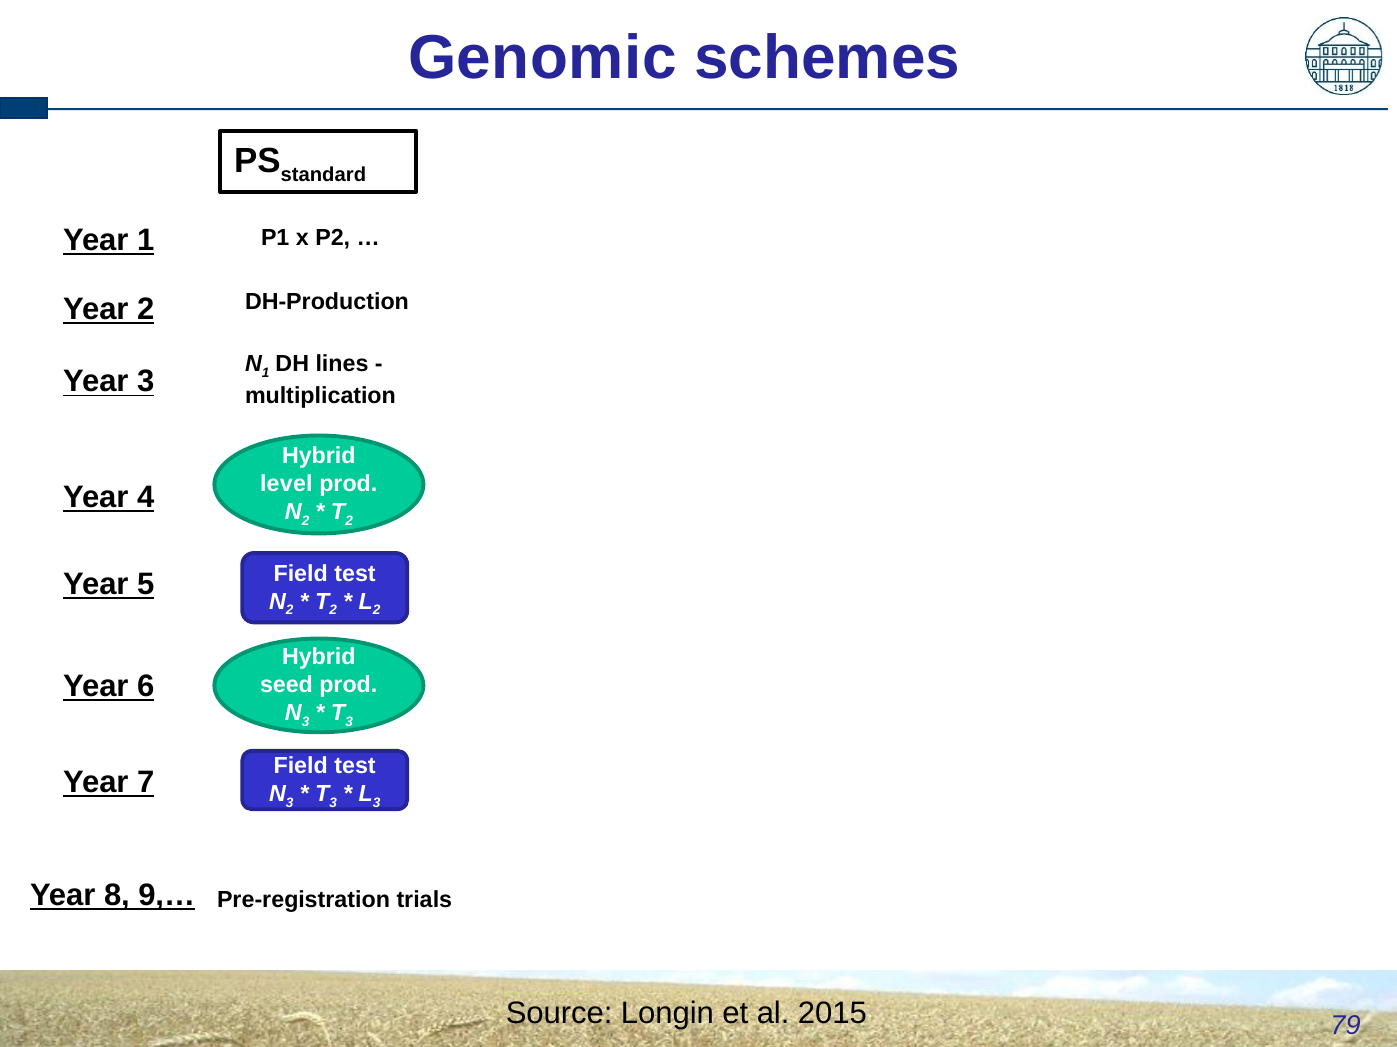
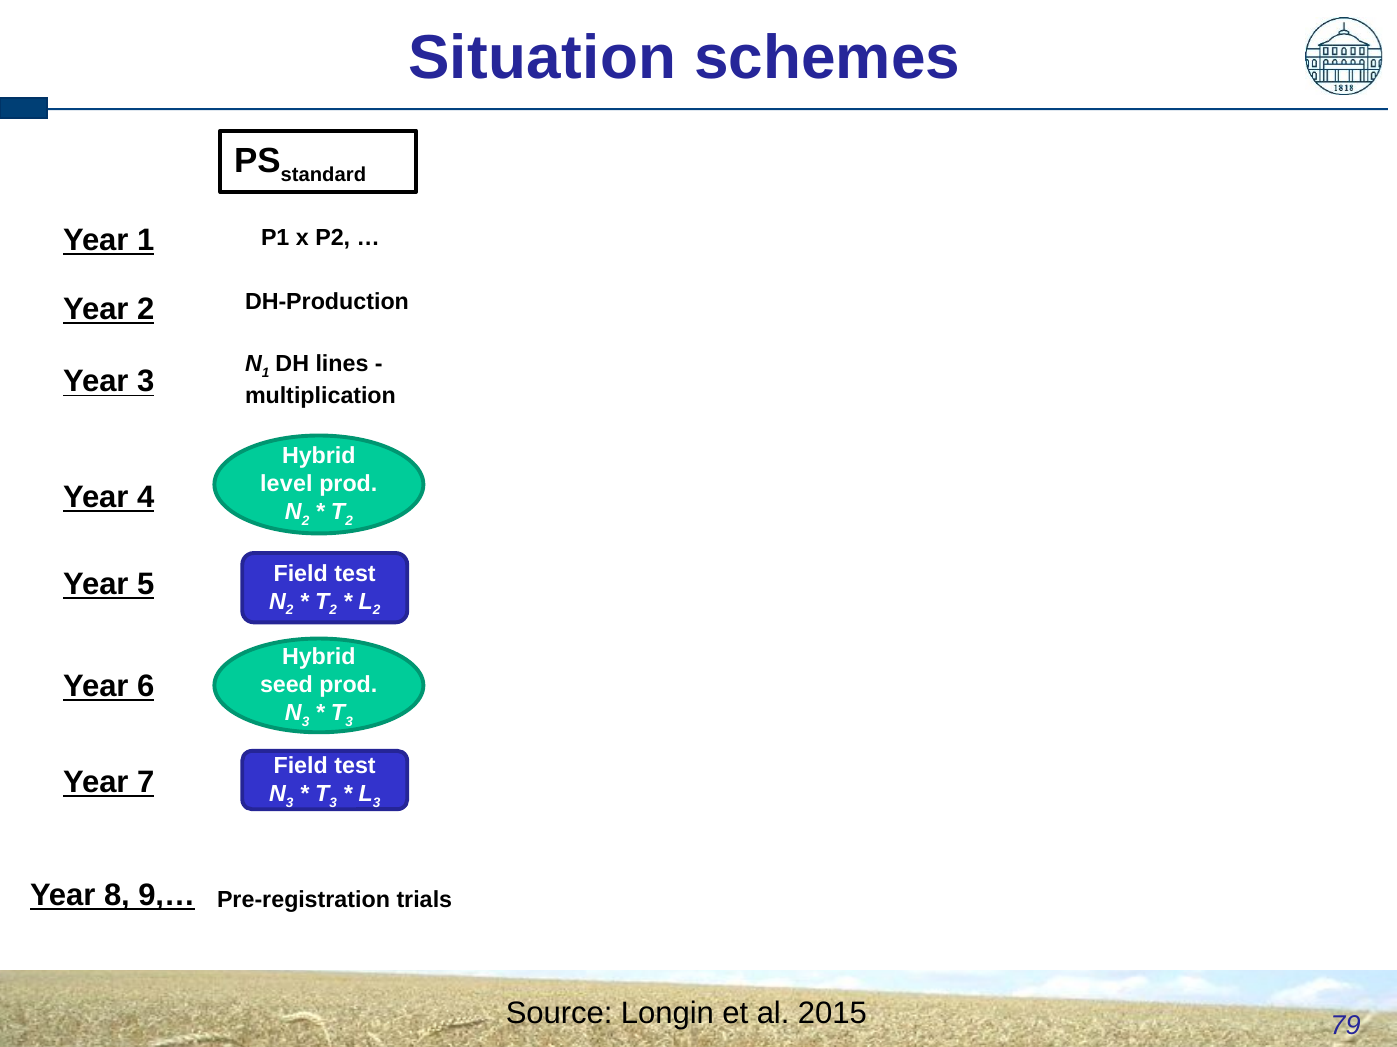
Genomic: Genomic -> Situation (542, 58)
